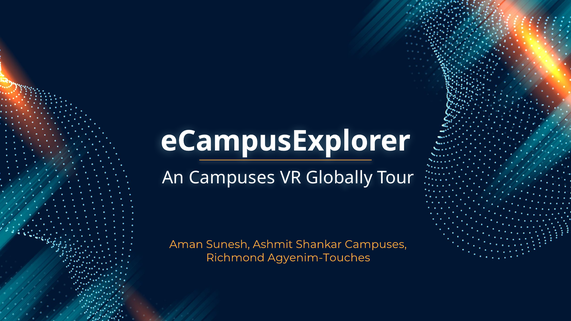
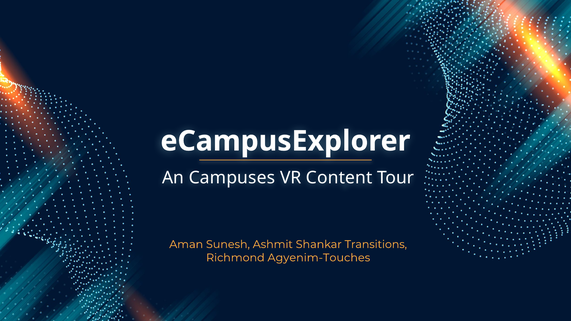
Globally: Globally -> Content (339, 178)
Shankar Campuses: Campuses -> Transitions (376, 244)
